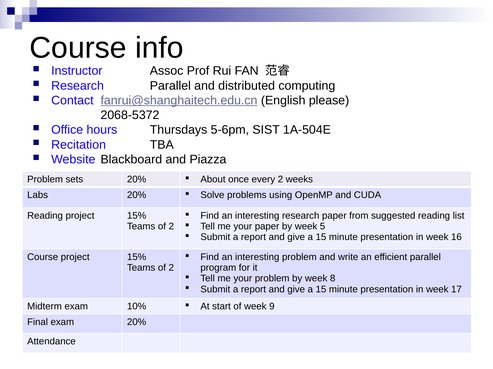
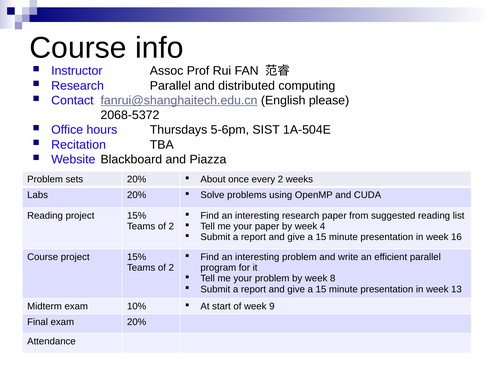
5: 5 -> 4 (323, 227)
17: 17 -> 13 (456, 290)
